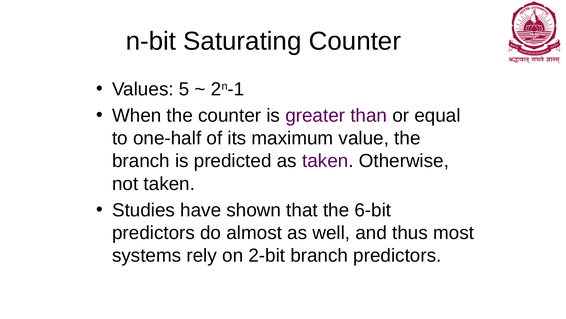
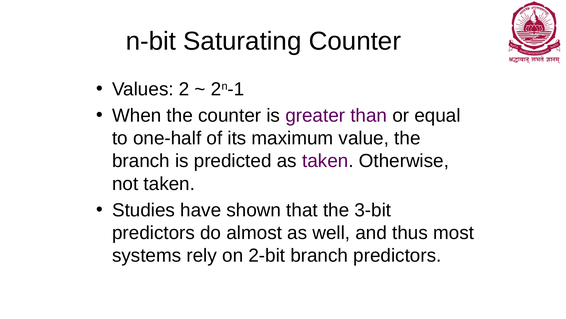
5: 5 -> 2 (184, 89)
6-bit: 6-bit -> 3-bit (373, 210)
